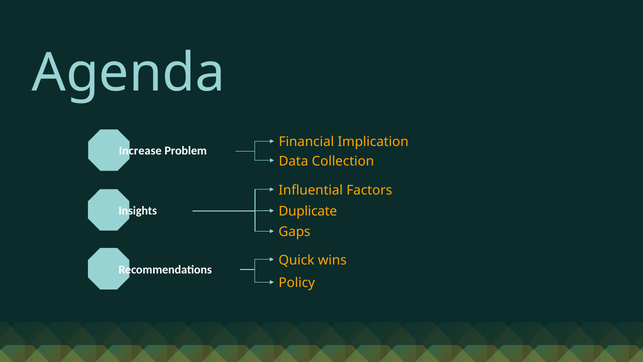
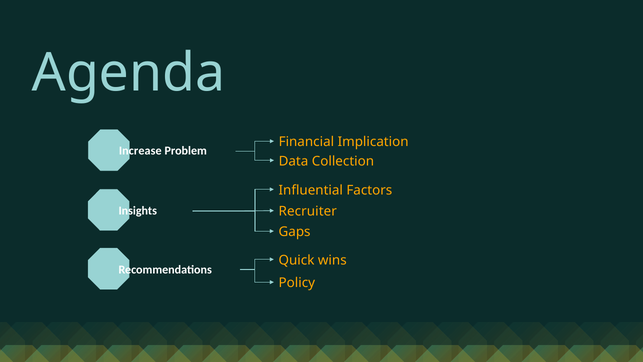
Duplicate: Duplicate -> Recruiter (308, 211)
